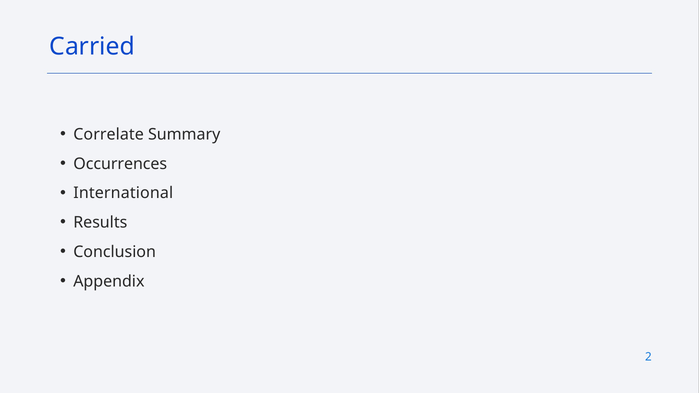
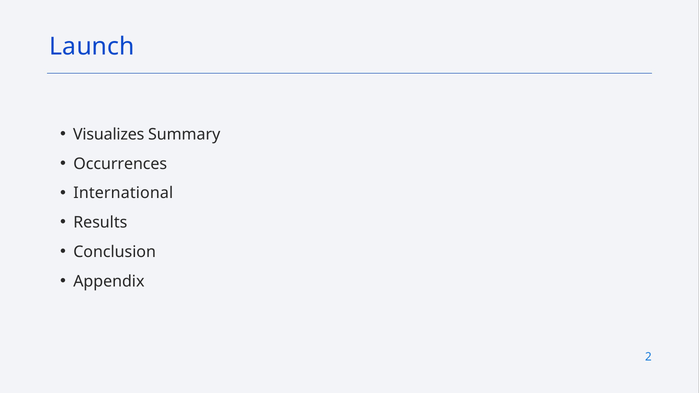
Carried: Carried -> Launch (92, 47)
Correlate: Correlate -> Visualizes (109, 134)
